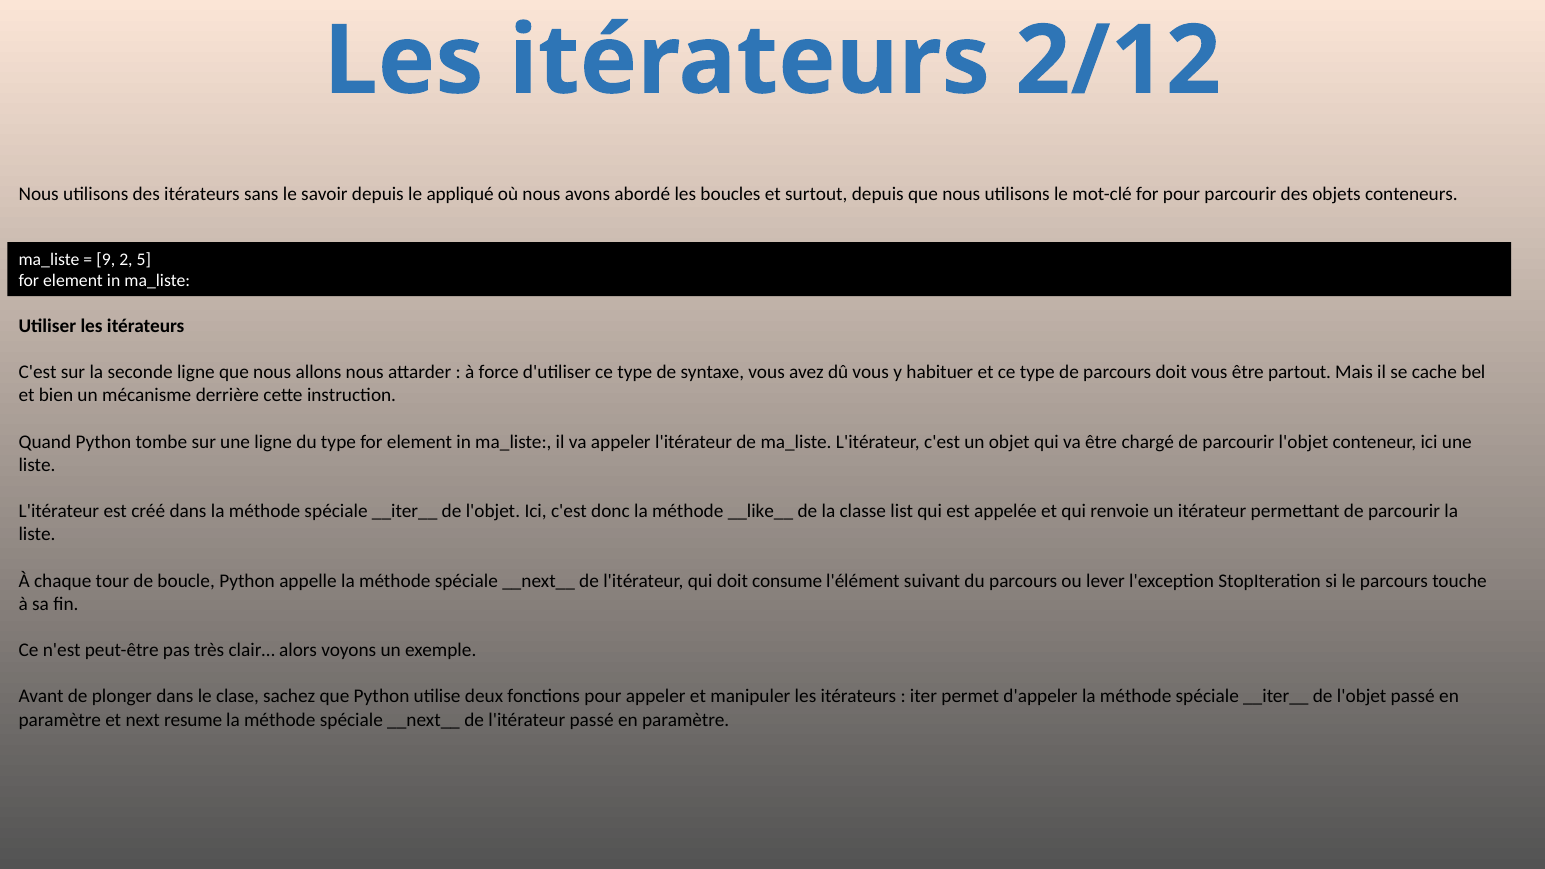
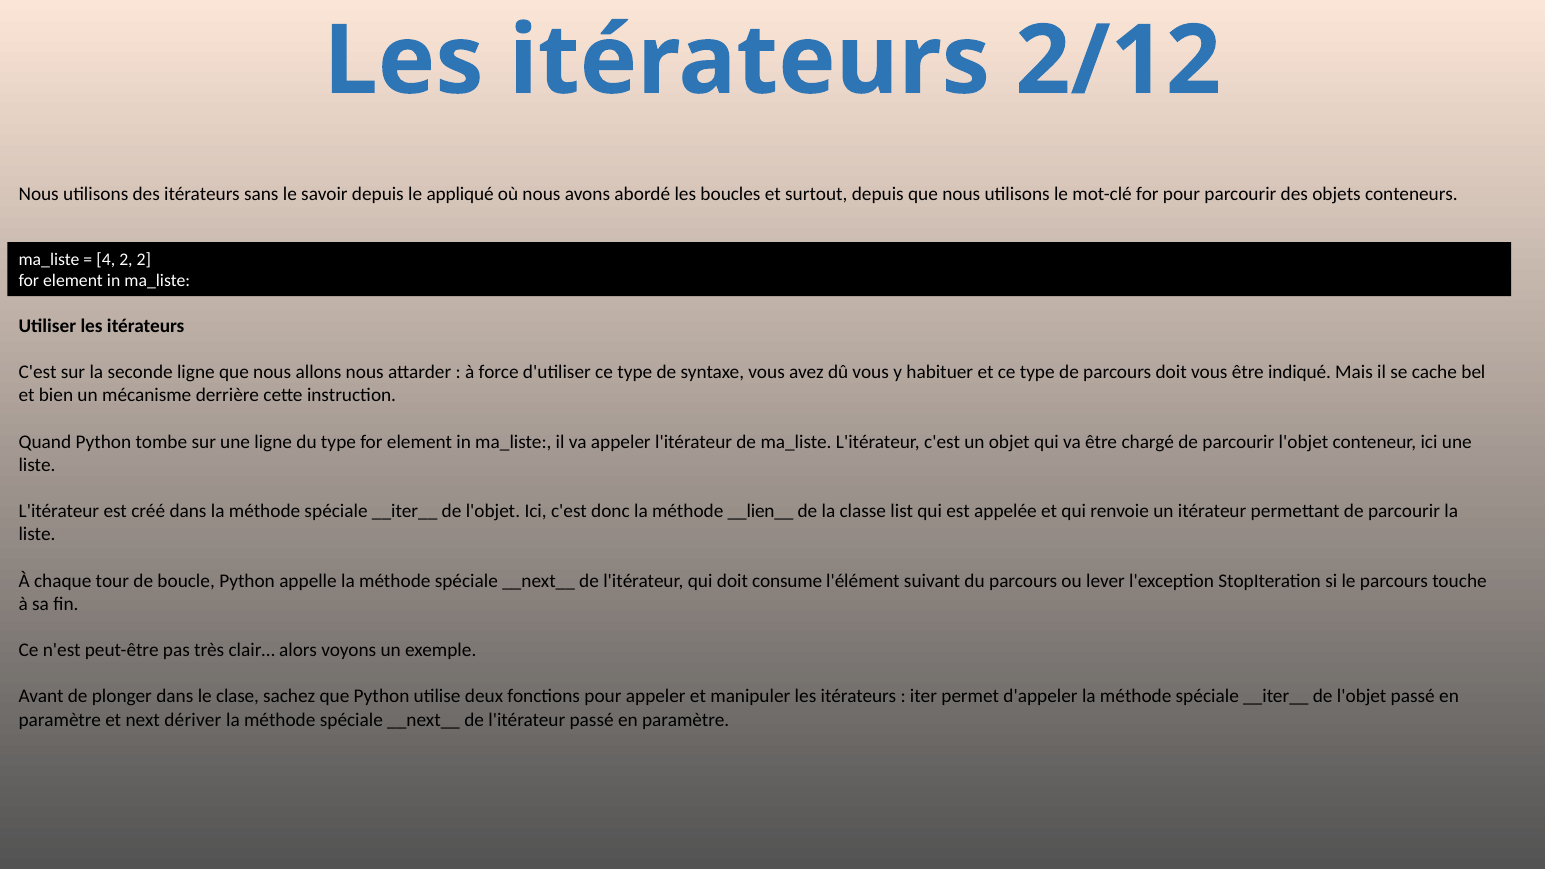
9: 9 -> 4 (106, 260)
2 5: 5 -> 2 (144, 260)
partout: partout -> indiqué (1300, 372)
__like__: __like__ -> __lien__ (761, 511)
resume: resume -> dériver (193, 720)
